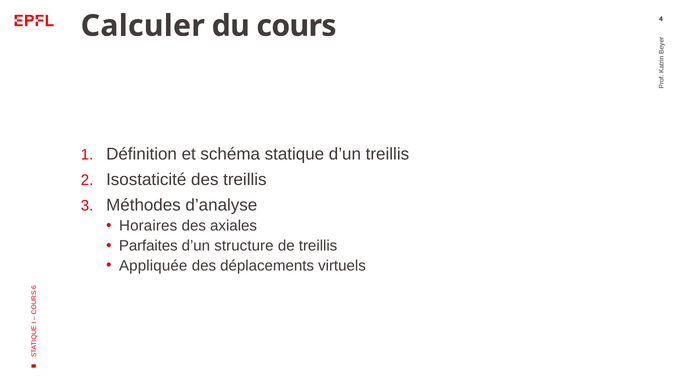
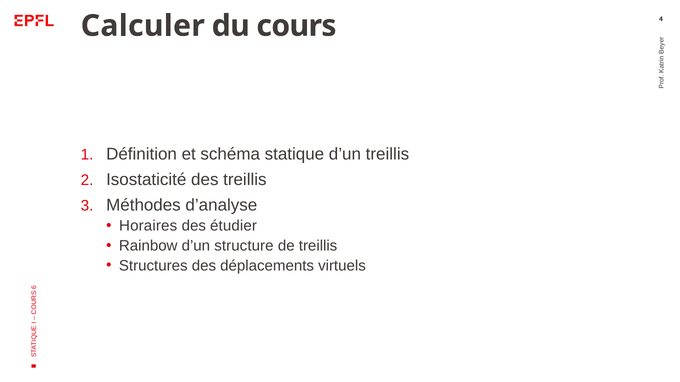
axiales: axiales -> étudier (234, 226)
Parfaites: Parfaites -> Rainbow (148, 246)
Appliquée: Appliquée -> Structures (153, 266)
